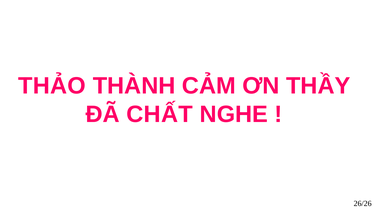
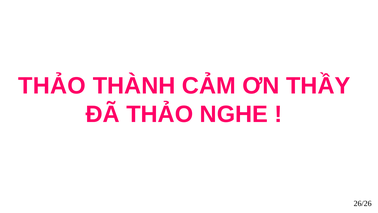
ĐÃ CHẤT: CHẤT -> THẢO (160, 114)
